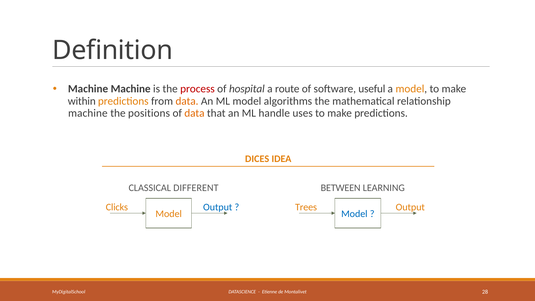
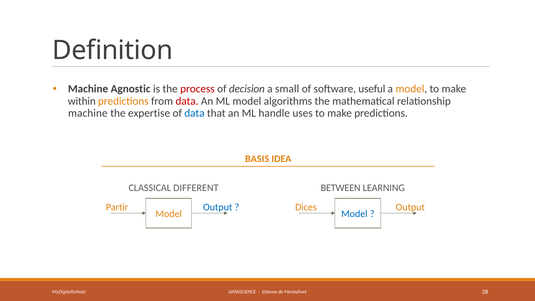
Machine Machine: Machine -> Agnostic (131, 89)
hospital: hospital -> decision (247, 89)
route: route -> small (287, 89)
data colour: orange -> red (187, 101)
positions: positions -> expertise (149, 113)
data colour: orange -> blue (194, 113)
DICES: DICES -> BASIS (257, 159)
Clicks: Clicks -> Partir (117, 207)
Trees: Trees -> Dices (306, 207)
